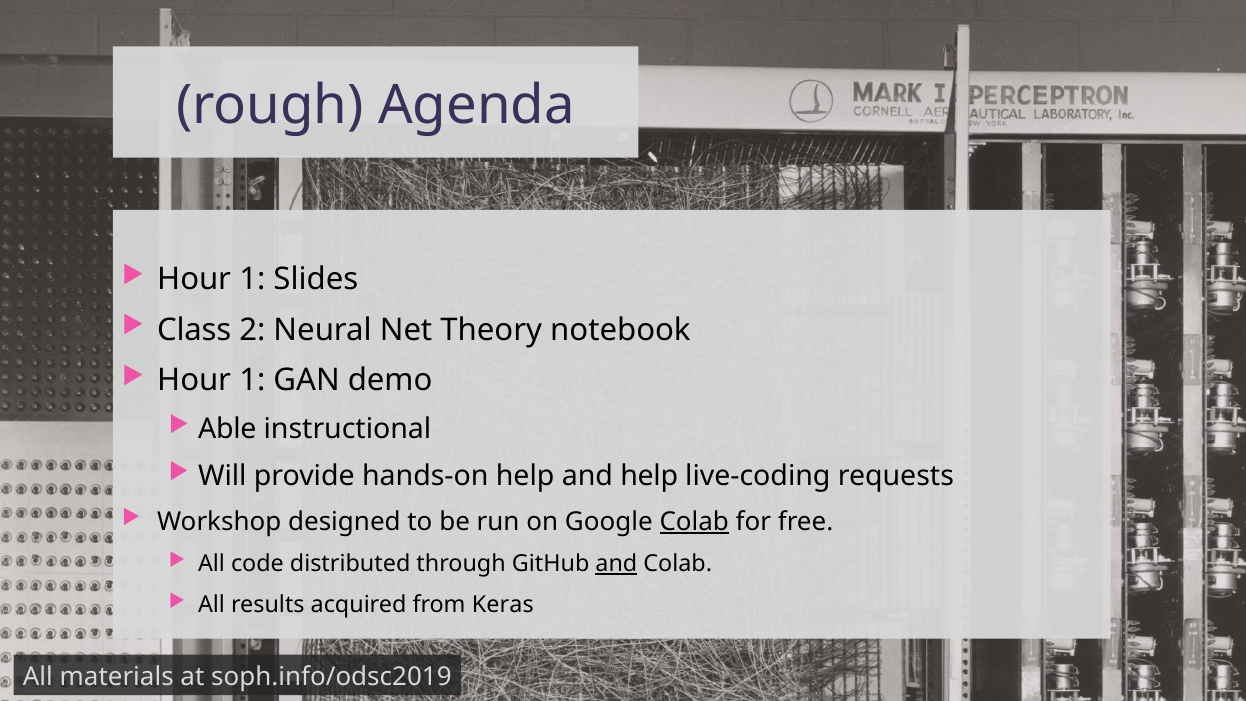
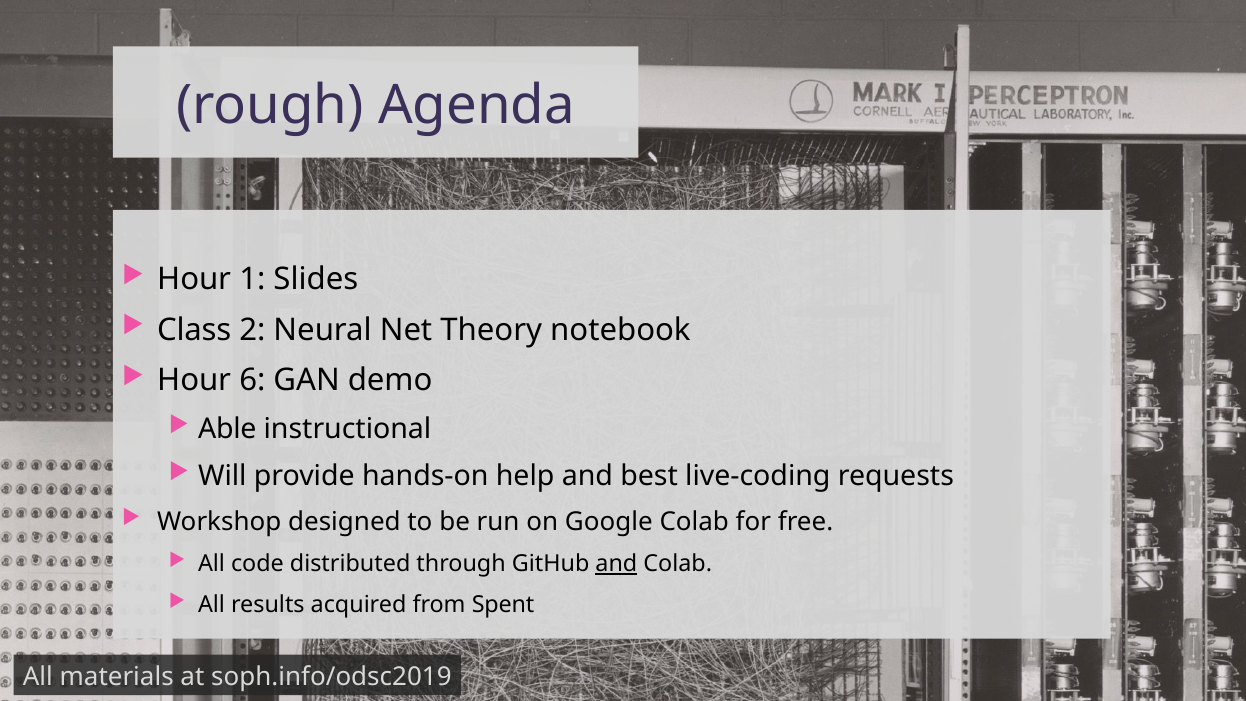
1: 1 -> 6 (252, 380)
and help: help -> best (649, 476)
Colab underline: present -> none (694, 522)
Keras: Keras -> Spent (503, 605)
